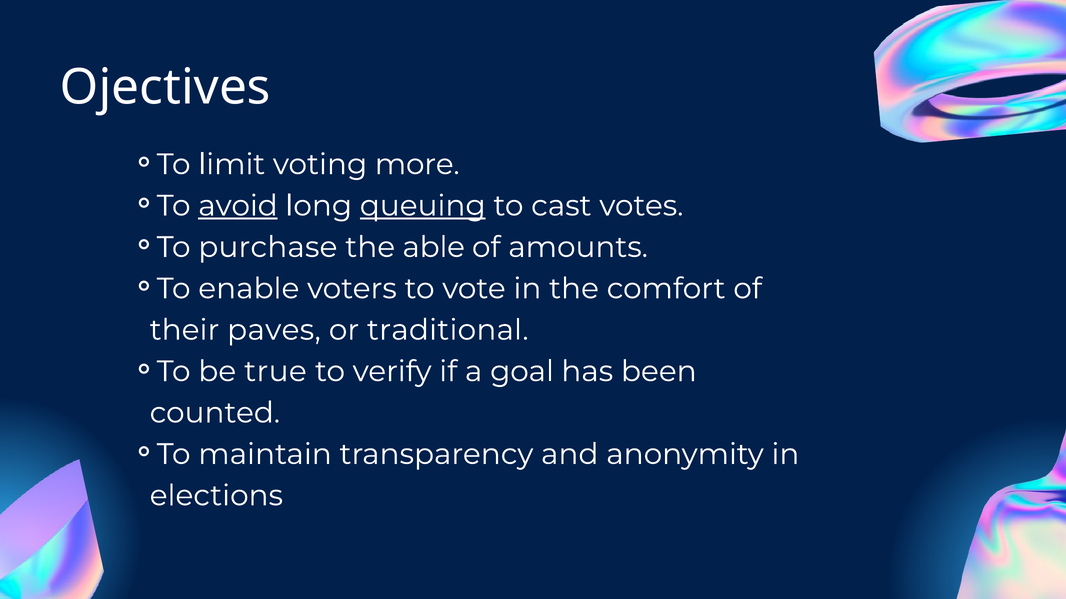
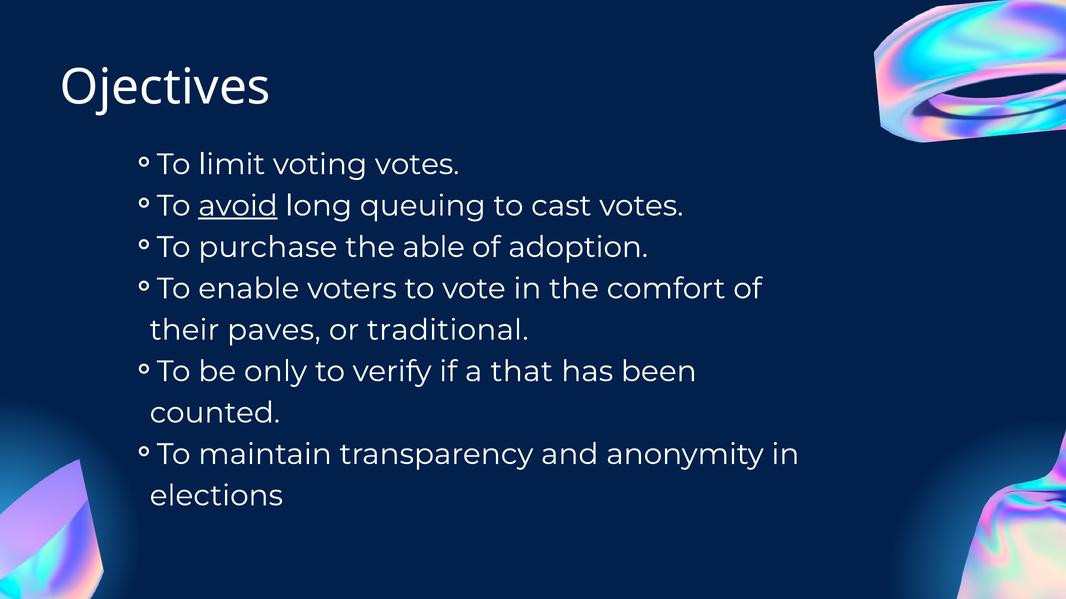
voting more: more -> votes (417, 165)
queuing underline: present -> none (423, 206)
amounts: amounts -> adoption (578, 247)
true: true -> only (276, 372)
goal: goal -> that (522, 372)
